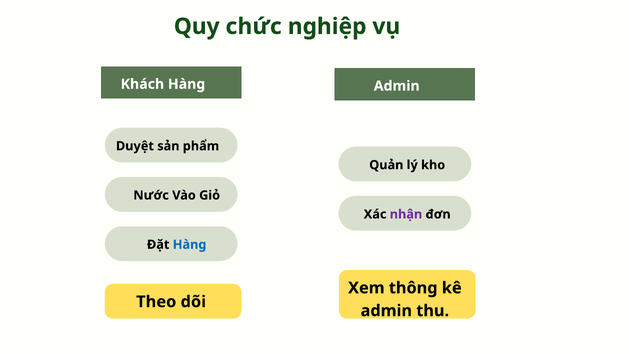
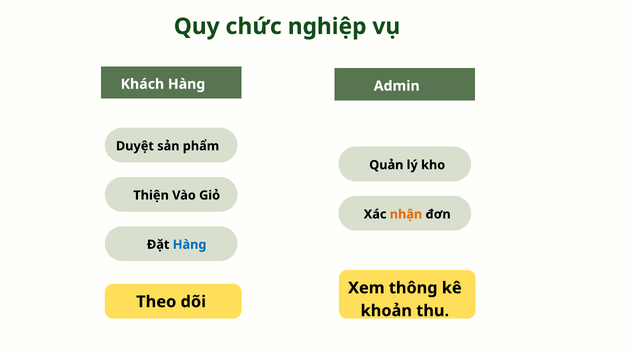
Nước: Nước -> Thiện (151, 195)
nhận colour: purple -> orange (406, 214)
admin: admin -> khoản (386, 311)
